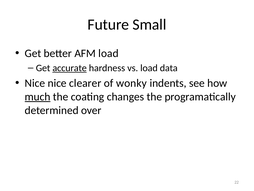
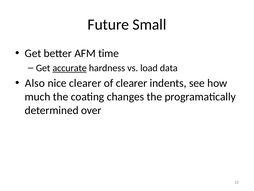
AFM load: load -> time (109, 53)
Nice: Nice -> Also (35, 83)
of wonky: wonky -> clearer (132, 83)
much underline: present -> none (38, 96)
